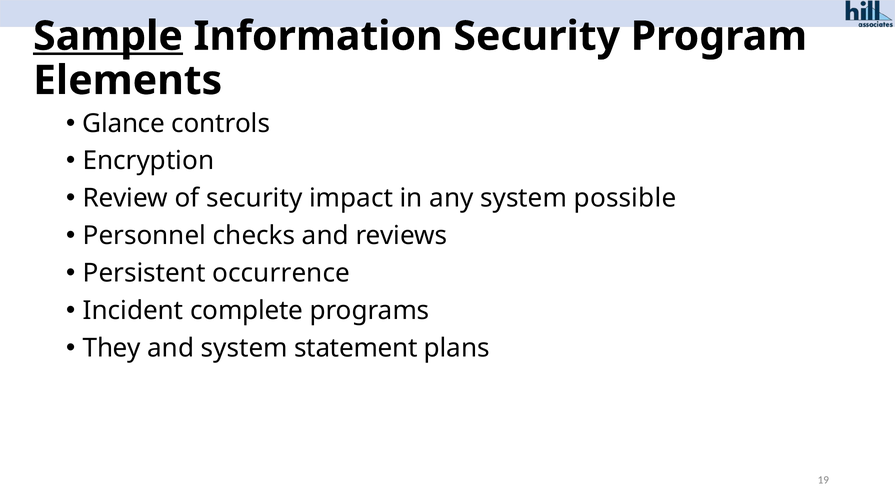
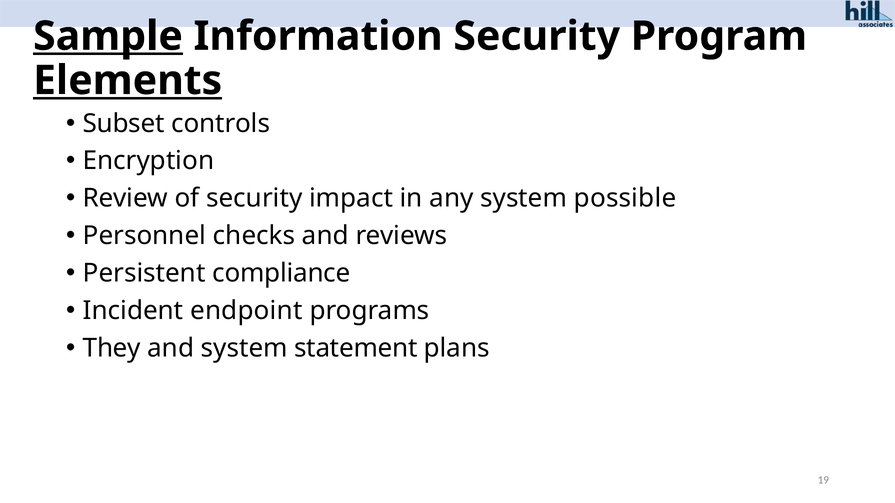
Elements underline: none -> present (128, 81)
Glance: Glance -> Subset (124, 124)
occurrence: occurrence -> compliance (281, 274)
complete: complete -> endpoint (246, 311)
